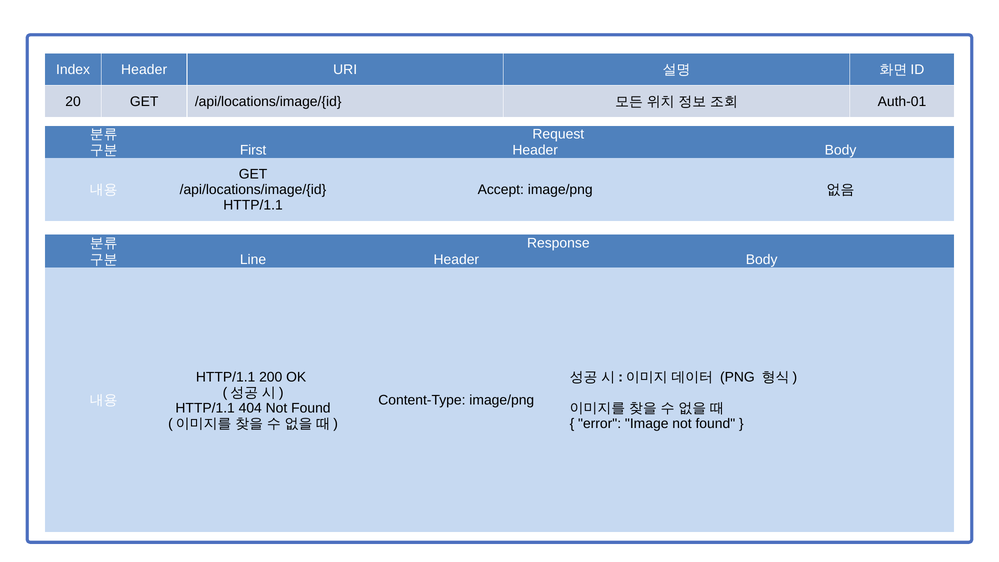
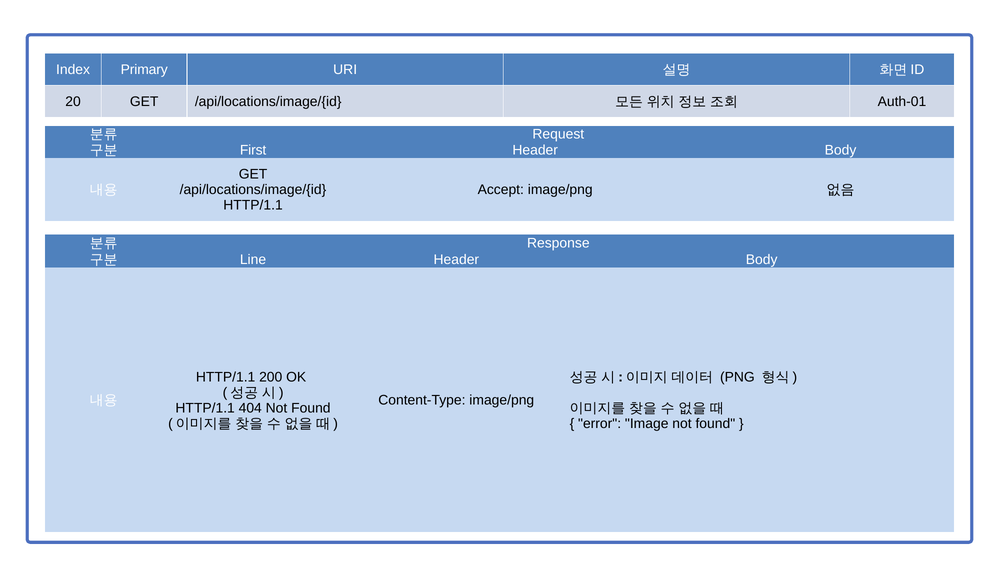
Index Header: Header -> Primary (144, 69)
